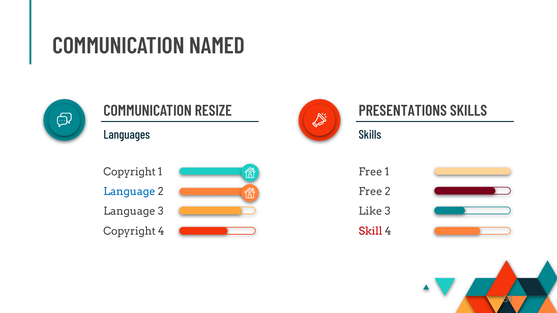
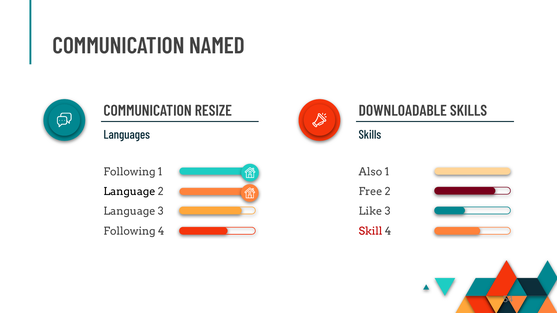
PRESENTATIONS: PRESENTATIONS -> DOWNLOADABLE (403, 111)
Copyright: Copyright -> Following (129, 172)
Free: Free -> Also (370, 172)
Language colour: blue -> black (129, 192)
Copyright: Copyright -> Following (129, 231)
